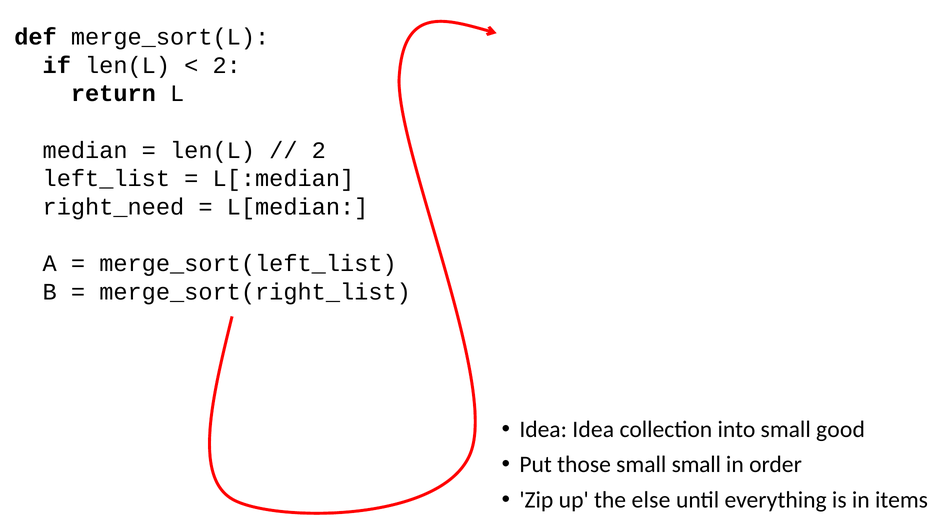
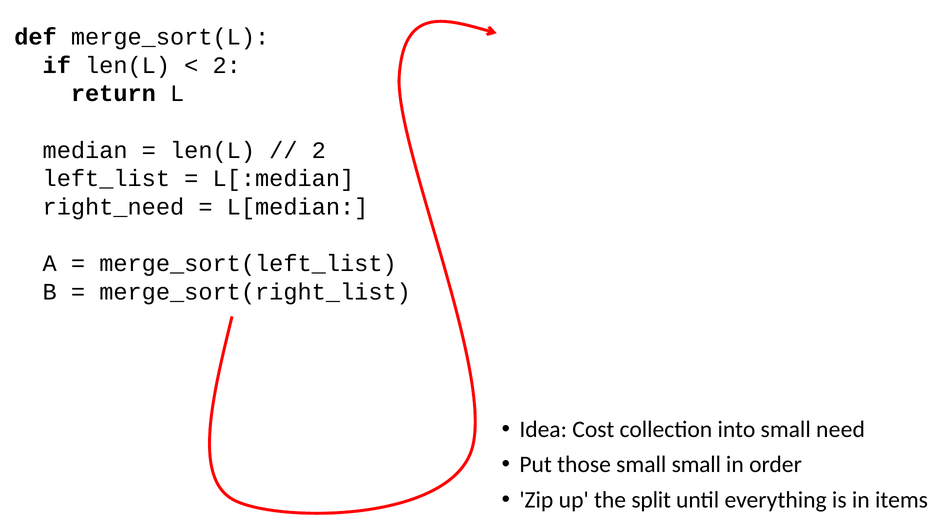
Idea Idea: Idea -> Cost (593, 429)
good: good -> need (841, 429)
else: else -> split (651, 500)
